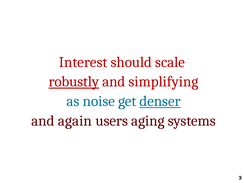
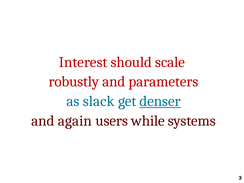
robustly underline: present -> none (74, 82)
simplifying: simplifying -> parameters (163, 82)
noise: noise -> slack (99, 101)
aging: aging -> while (148, 121)
